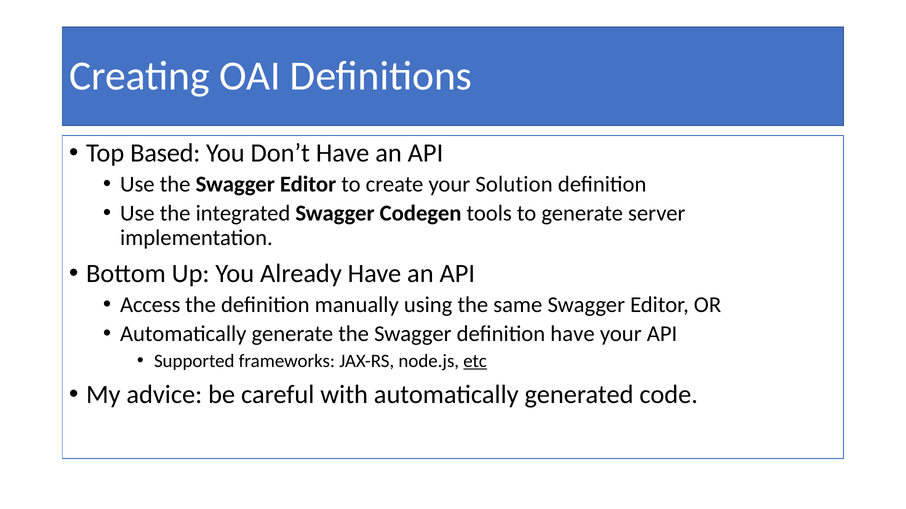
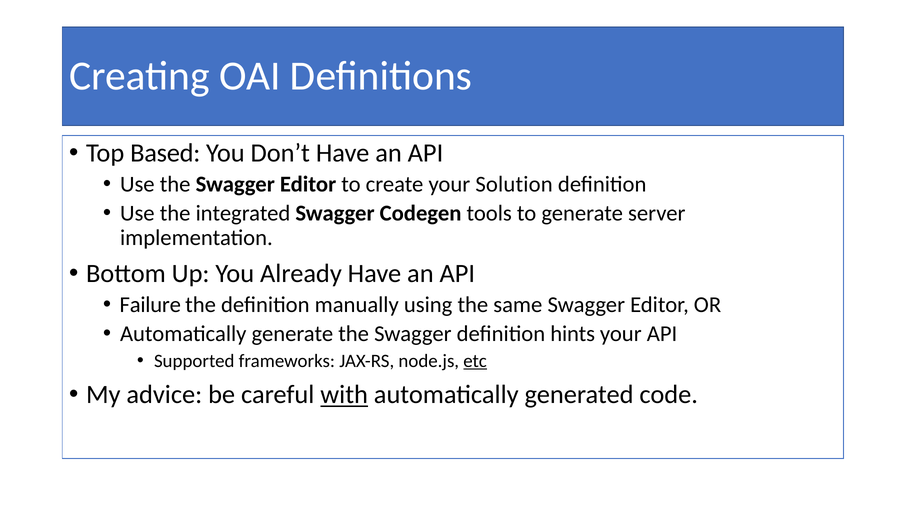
Access: Access -> Failure (150, 305)
definition have: have -> hints (573, 334)
with underline: none -> present (344, 395)
